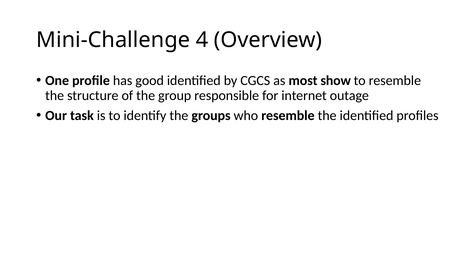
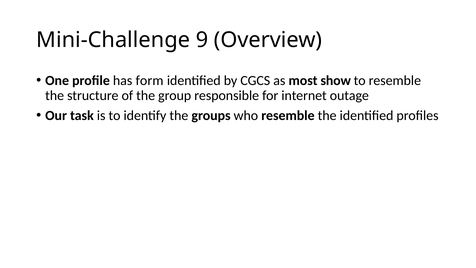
4: 4 -> 9 (202, 40)
good: good -> form (150, 80)
